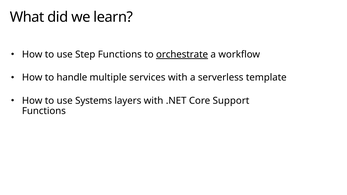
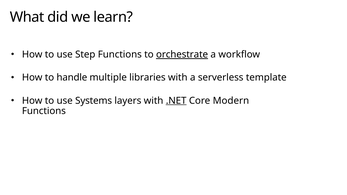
services: services -> libraries (147, 78)
.NET underline: none -> present (176, 101)
Support: Support -> Modern (231, 101)
